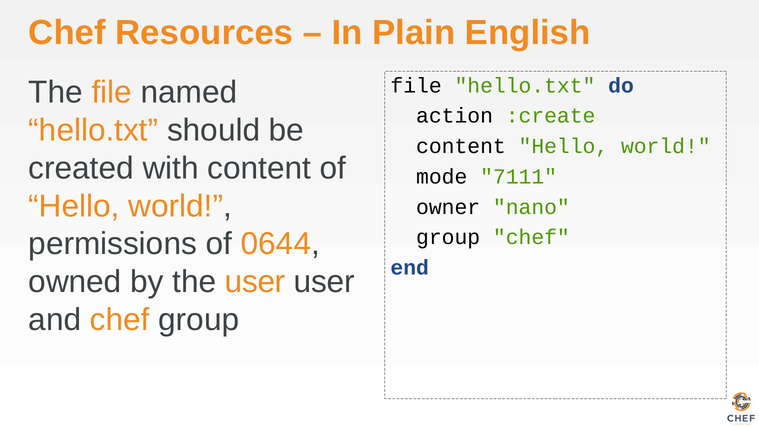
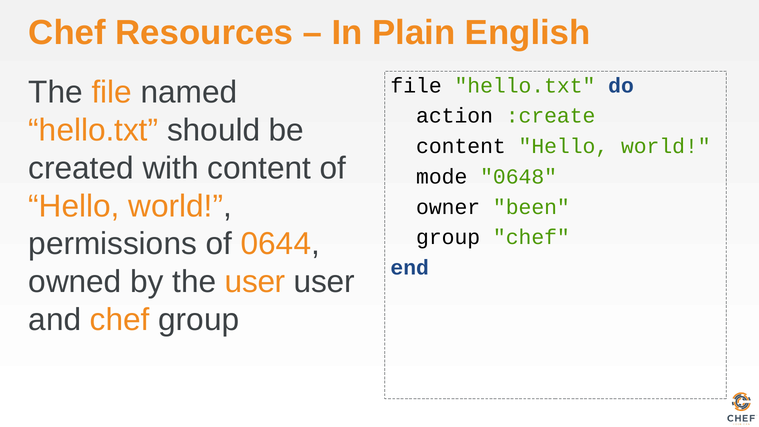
7111: 7111 -> 0648 (519, 177)
nano: nano -> been (531, 207)
